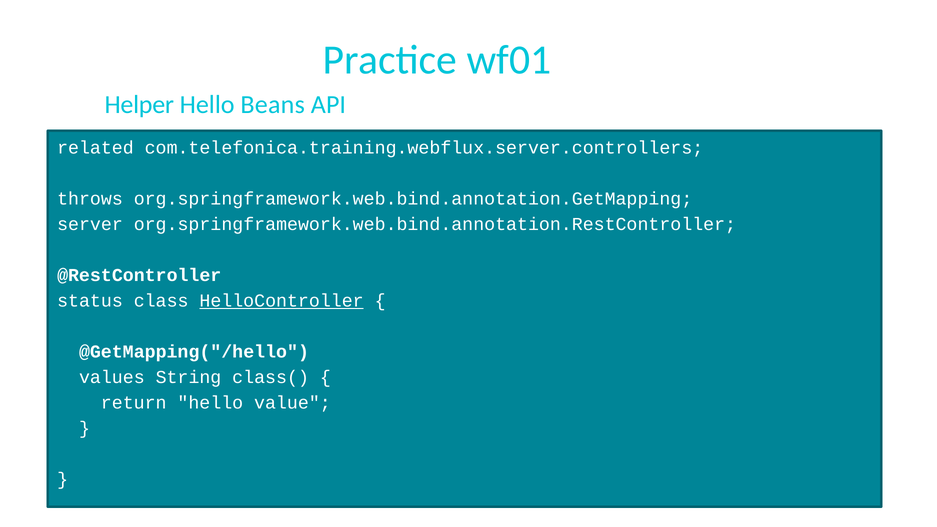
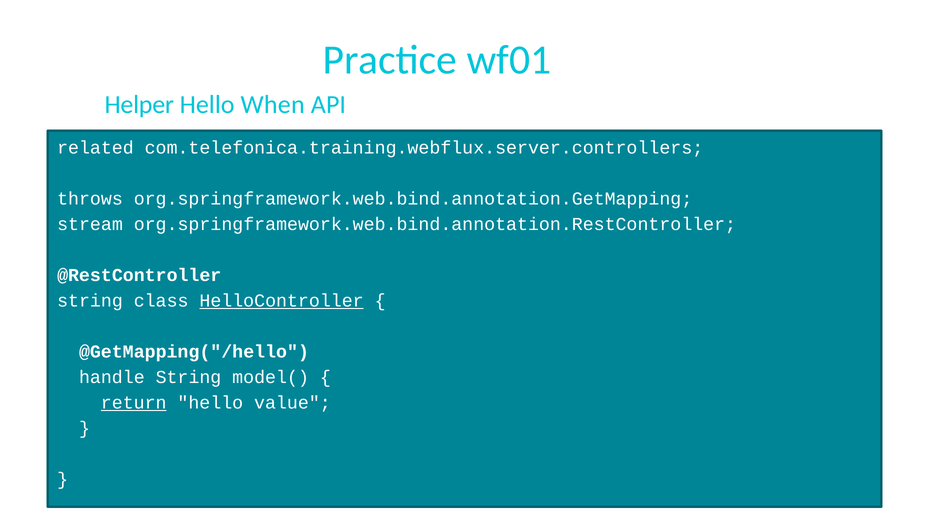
Beans: Beans -> When (273, 105)
server: server -> stream (90, 224)
status: status -> string (90, 301)
values: values -> handle (112, 377)
class(: class( -> model( (271, 377)
return underline: none -> present (134, 403)
